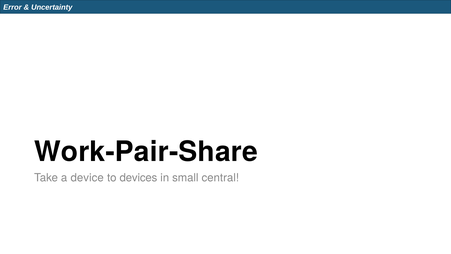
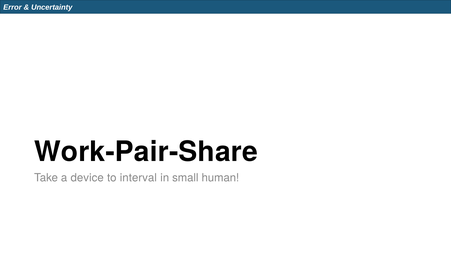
devices: devices -> interval (138, 177)
central: central -> human (220, 177)
